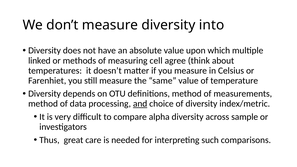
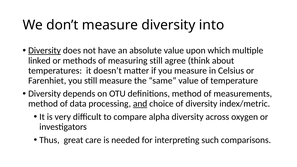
Diversity underline: none -> present (45, 51)
measuring cell: cell -> still (156, 61)
sample: sample -> oxygen (245, 117)
